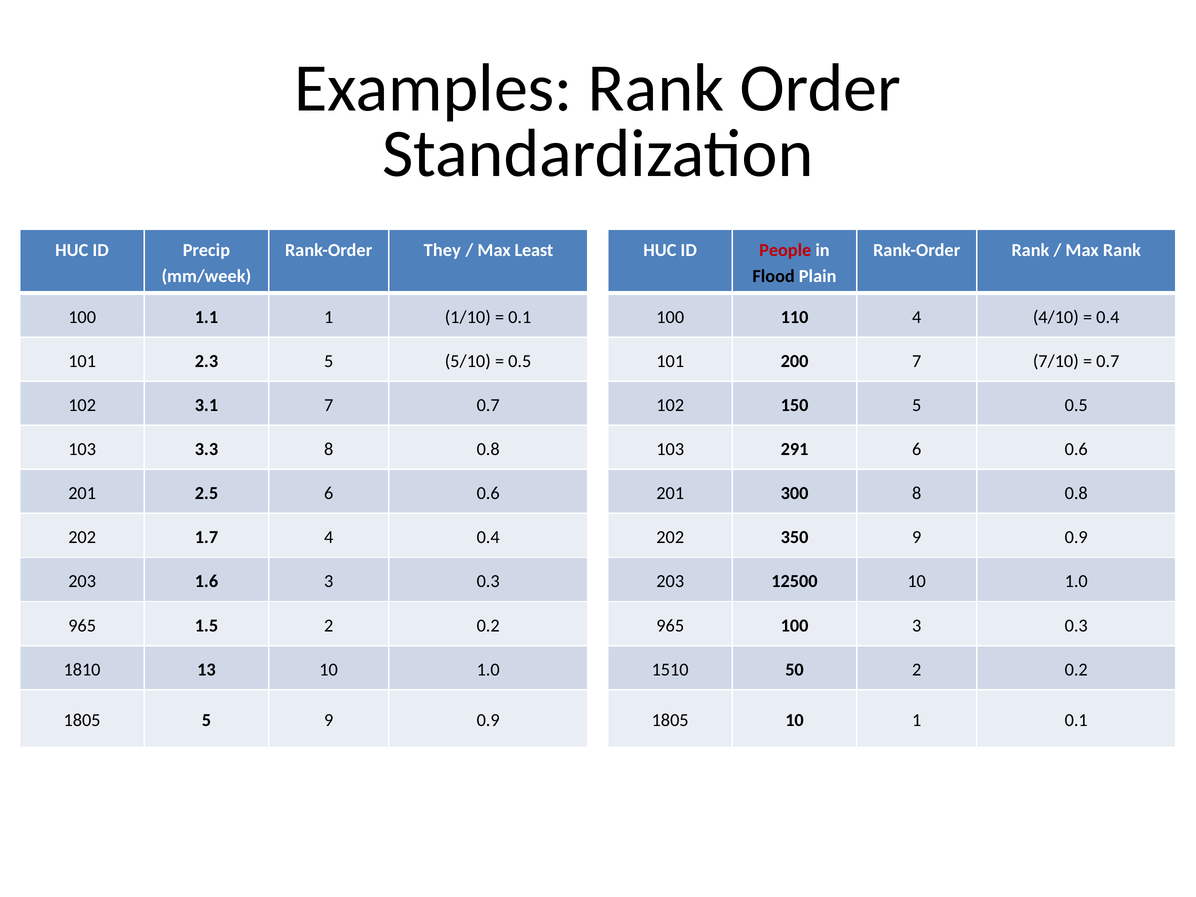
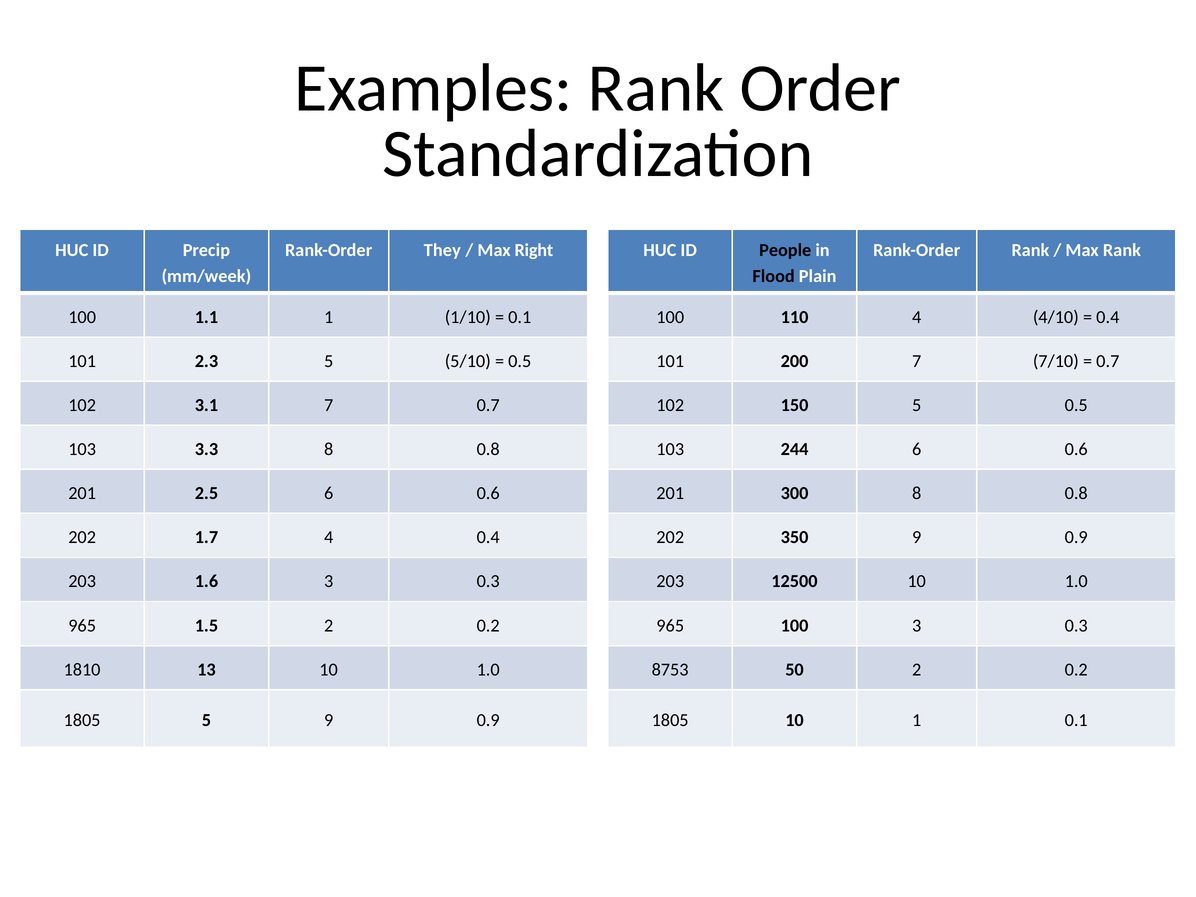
Least: Least -> Right (534, 250)
People colour: red -> black (785, 250)
291: 291 -> 244 (795, 449)
1510: 1510 -> 8753 (670, 670)
